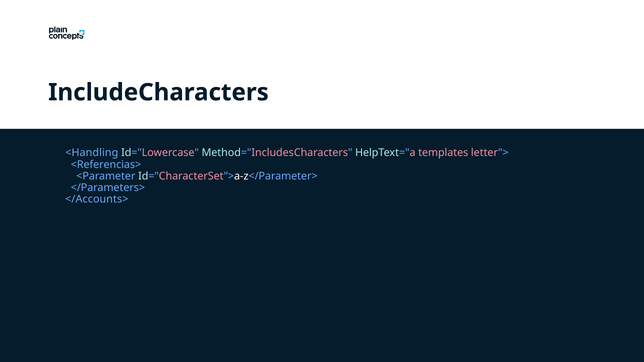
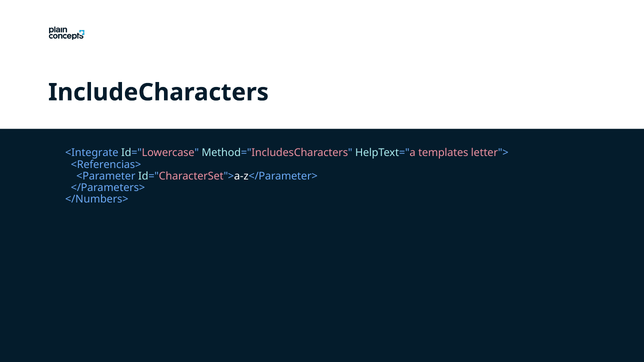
<Handling: <Handling -> <Integrate (92, 153)
</Accounts>: </Accounts> -> </Numbers> (97, 199)
